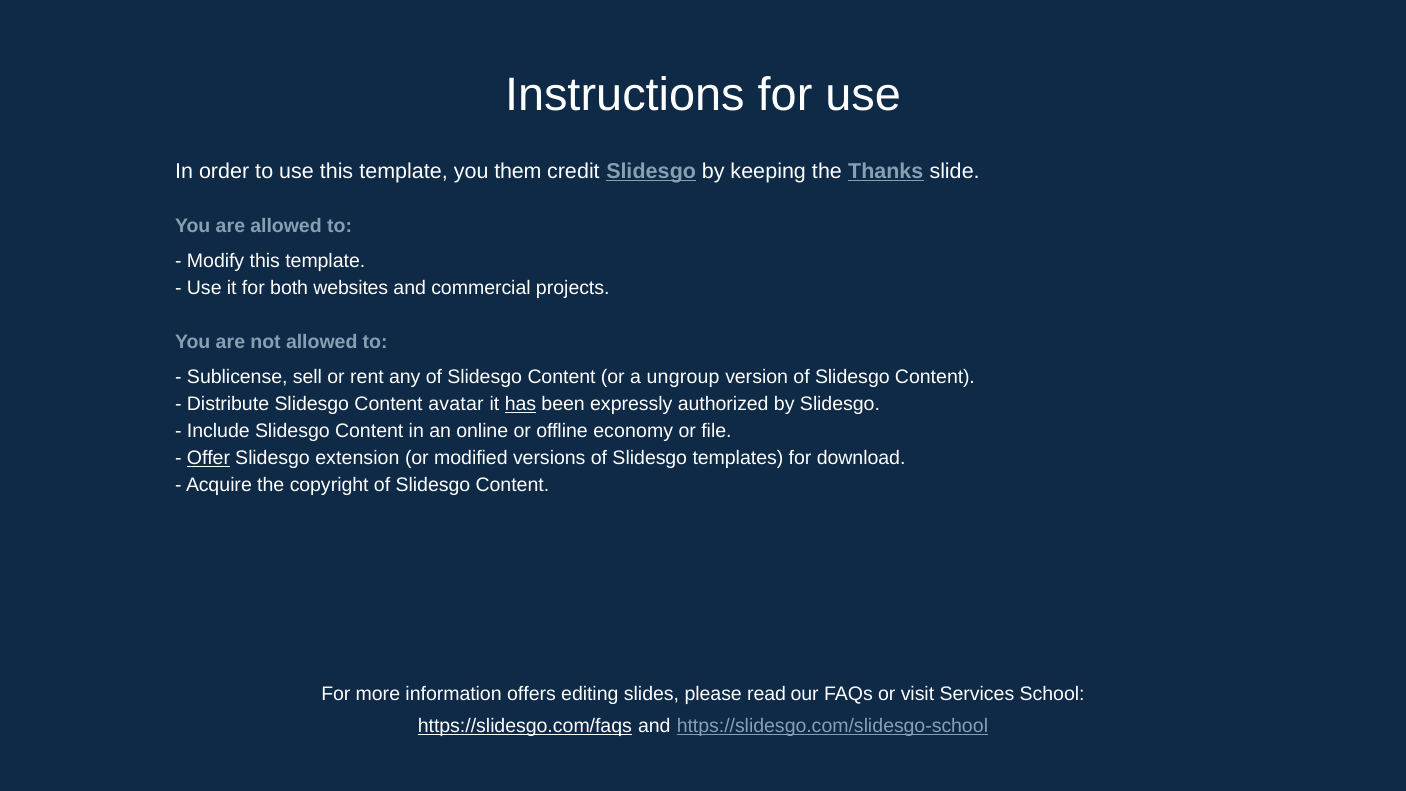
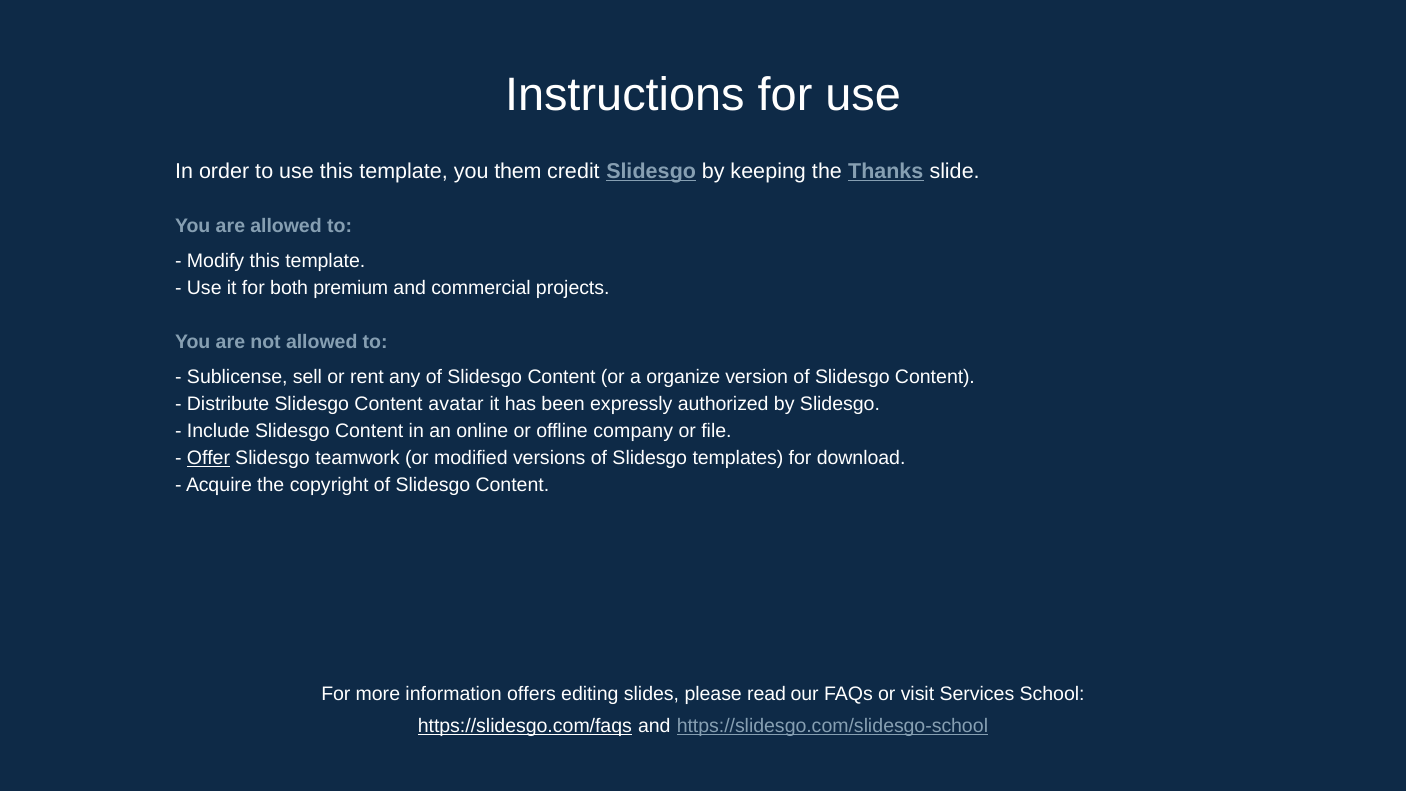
websites: websites -> premium (351, 288)
ungroup: ungroup -> organize (683, 377)
has underline: present -> none (521, 404)
economy: economy -> company (633, 431)
extension: extension -> teamwork (357, 458)
